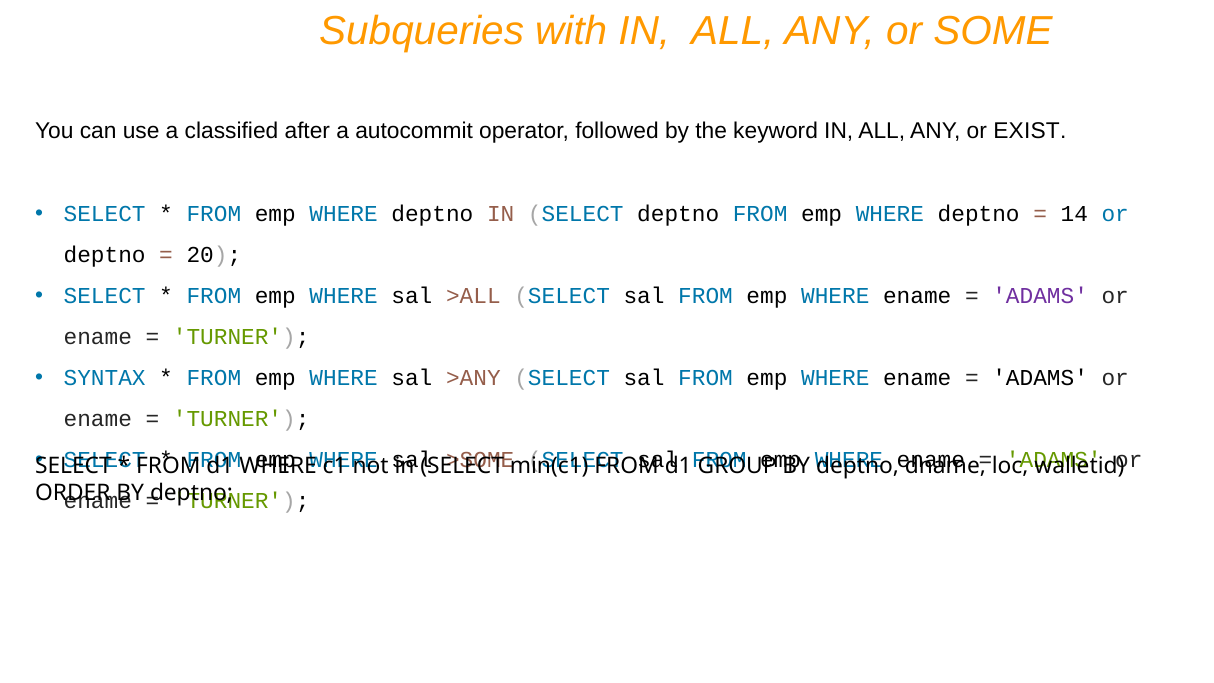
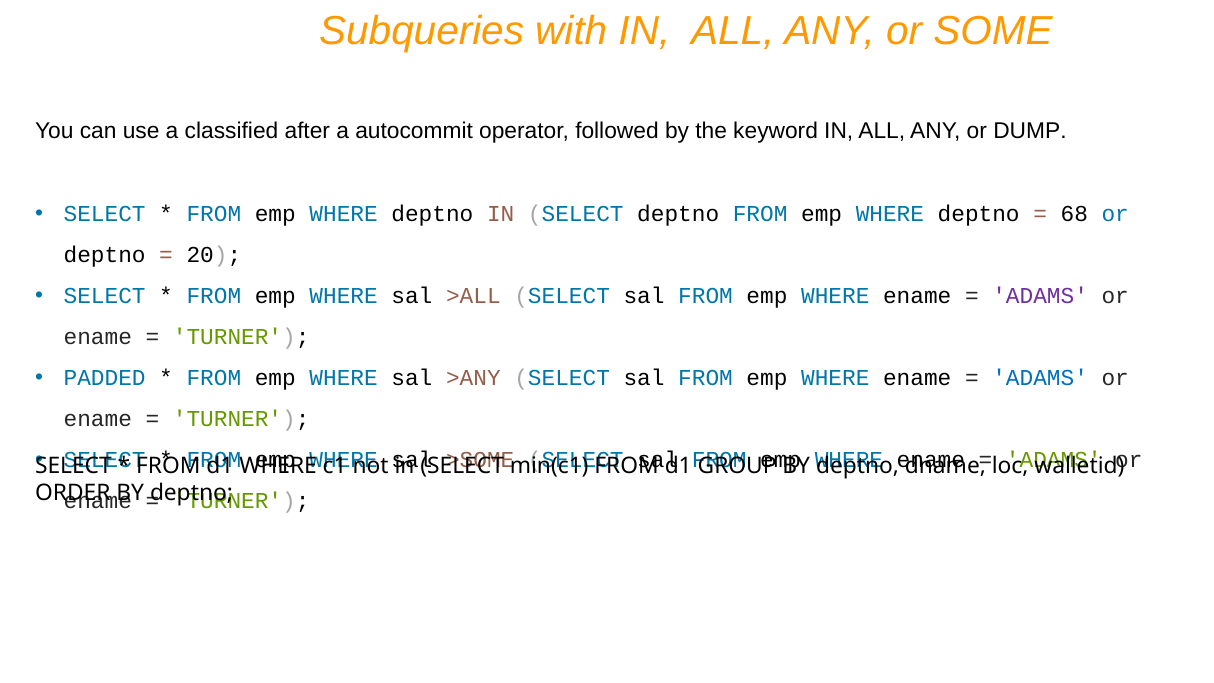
EXIST: EXIST -> DUMP (1030, 131)
14: 14 -> 68 (1074, 214)
SYNTAX: SYNTAX -> PADDED (105, 378)
ADAMS colour: black -> blue (1040, 378)
